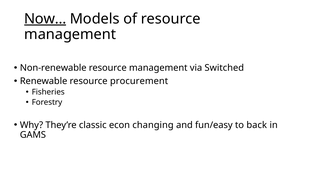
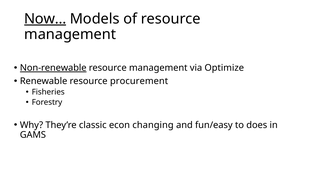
Non-renewable underline: none -> present (53, 68)
Switched: Switched -> Optimize (224, 68)
back: back -> does (257, 125)
